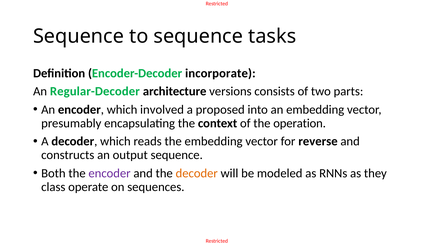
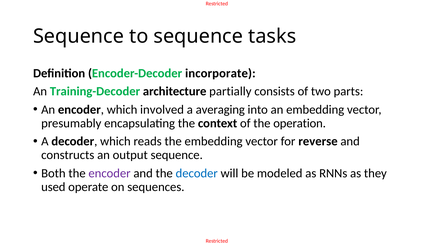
Regular-Decoder: Regular-Decoder -> Training-Decoder (95, 92)
versions: versions -> partially (230, 92)
proposed: proposed -> averaging (220, 110)
decoder colour: orange -> blue (197, 173)
class: class -> used (53, 187)
